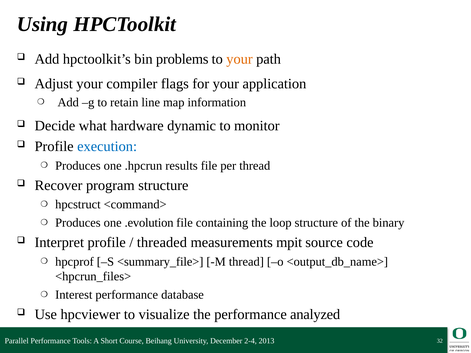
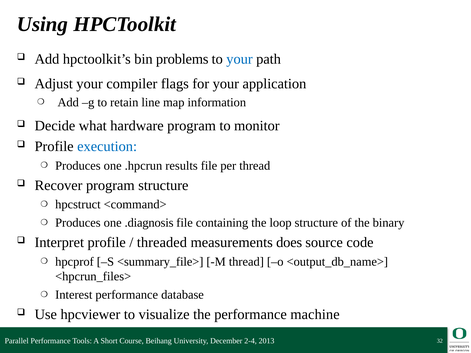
your colour: orange -> blue (239, 59)
hardware dynamic: dynamic -> program (192, 126)
.evolution: .evolution -> .diagnosis (149, 223)
mpit: mpit -> does (289, 243)
analyzed: analyzed -> machine (315, 315)
